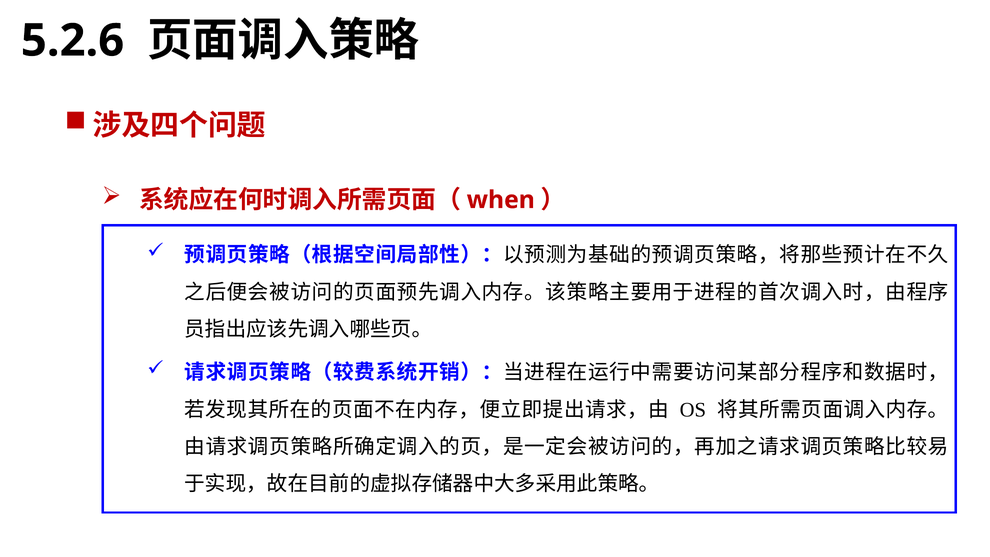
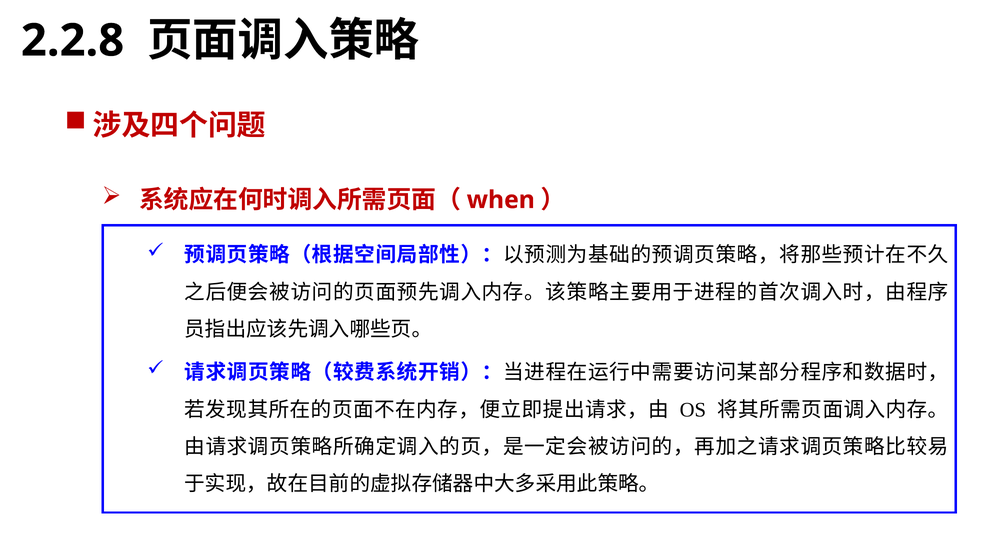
5.2.6: 5.2.6 -> 2.2.8 (73, 41)
